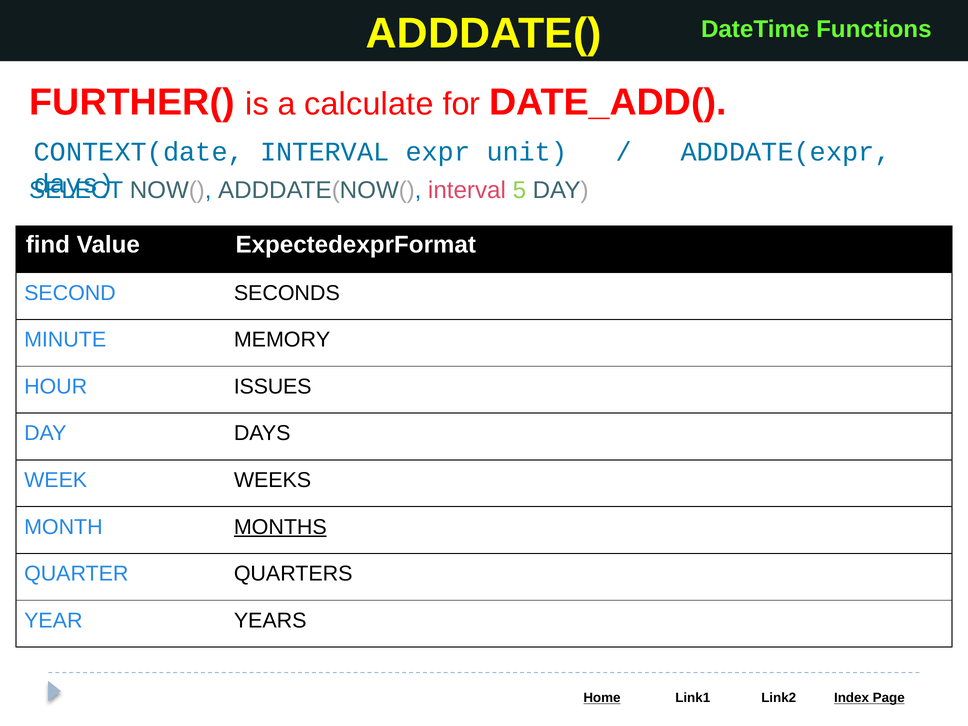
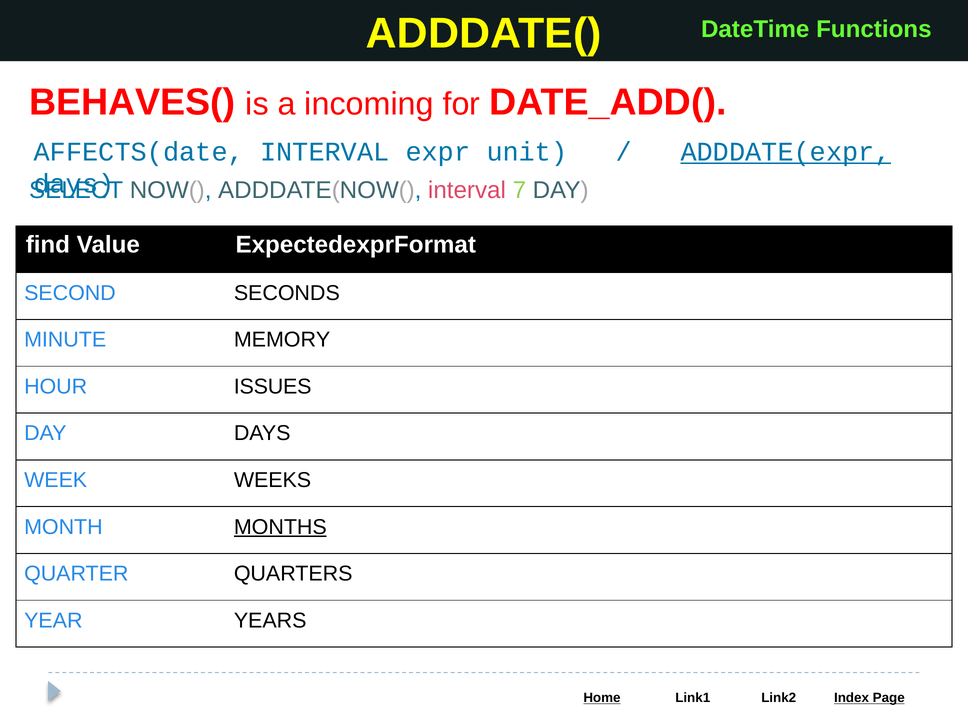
FURTHER(: FURTHER( -> BEHAVES( (132, 103)
calculate: calculate -> incoming (369, 104)
CONTEXT(date: CONTEXT(date -> AFFECTS(date (139, 152)
ADDDATE(expr underline: none -> present (786, 152)
5: 5 -> 7 (519, 190)
